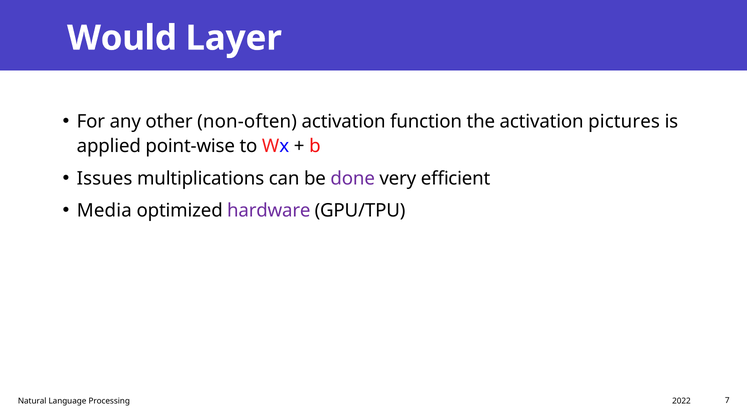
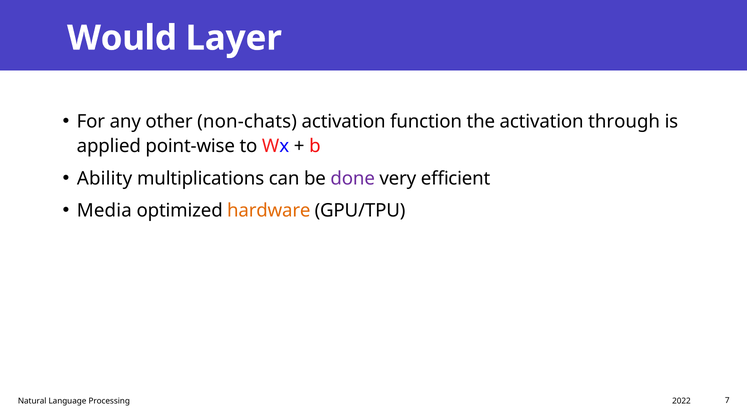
non-often: non-often -> non-chats (247, 121)
pictures: pictures -> through (624, 121)
Issues: Issues -> Ability (105, 178)
hardware colour: purple -> orange (269, 211)
